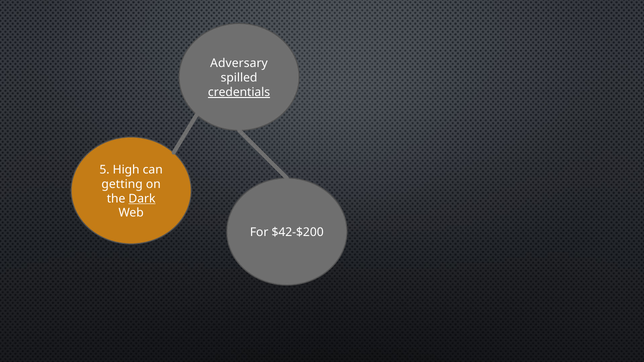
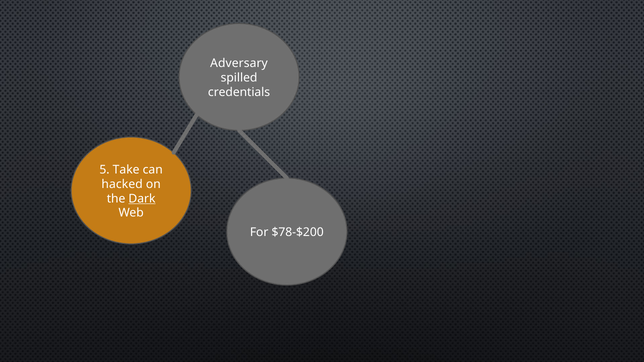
credentials underline: present -> none (239, 92)
High: High -> Take (126, 170)
getting: getting -> hacked (122, 184)
$42-$200: $42-$200 -> $78-$200 (298, 233)
